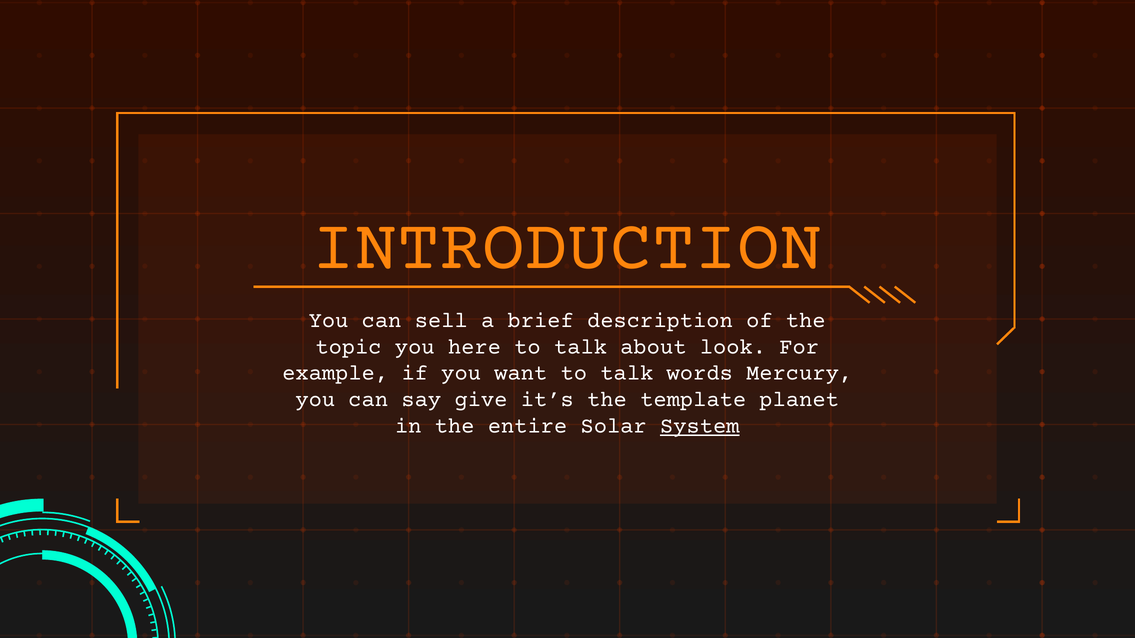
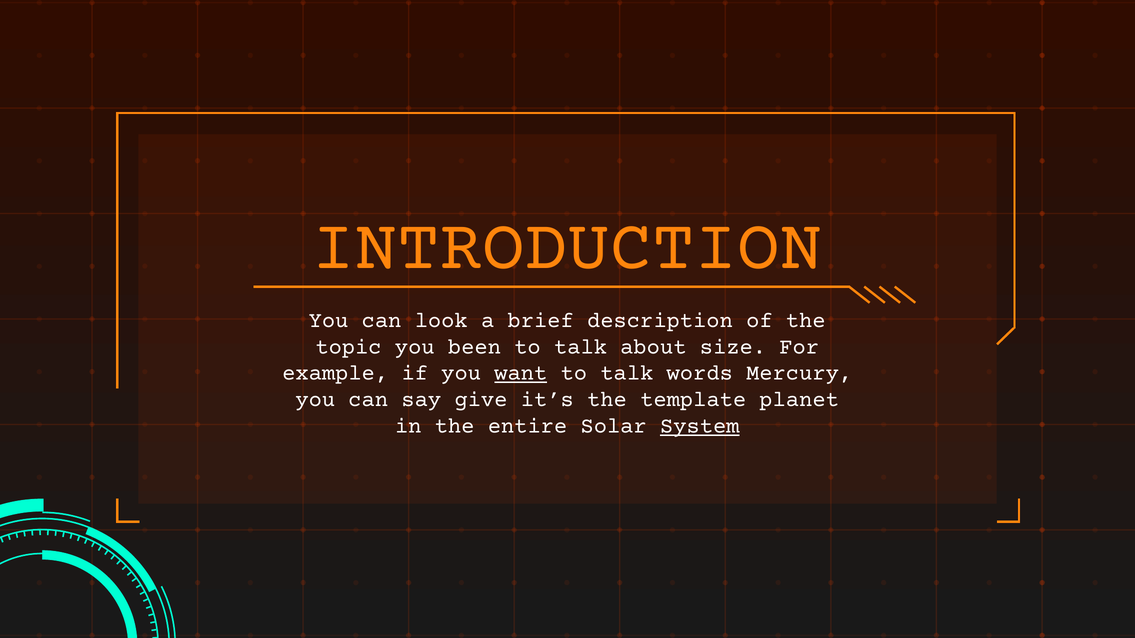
sell: sell -> look (441, 320)
here: here -> been (474, 346)
look: look -> size (733, 346)
want underline: none -> present (521, 373)
